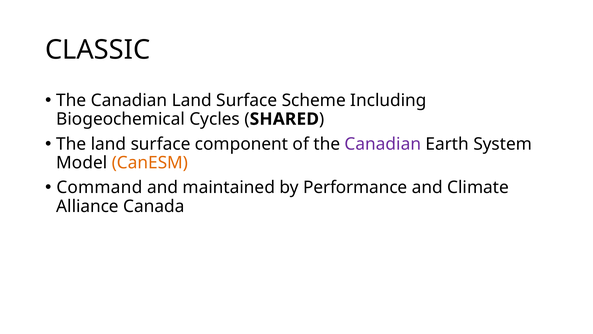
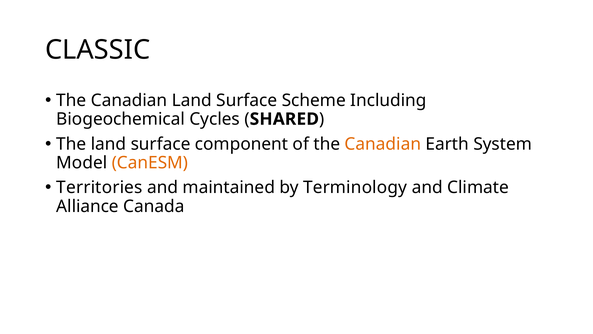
Canadian colour: purple -> orange (383, 144)
Command: Command -> Territories (99, 187)
Performance: Performance -> Terminology (355, 187)
